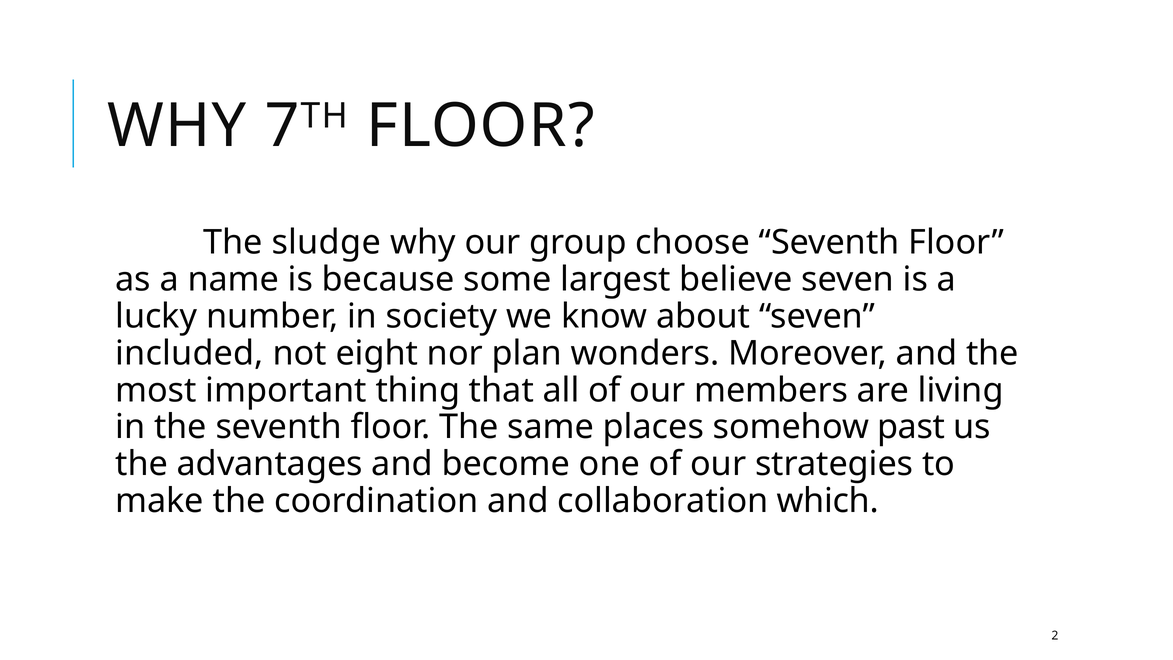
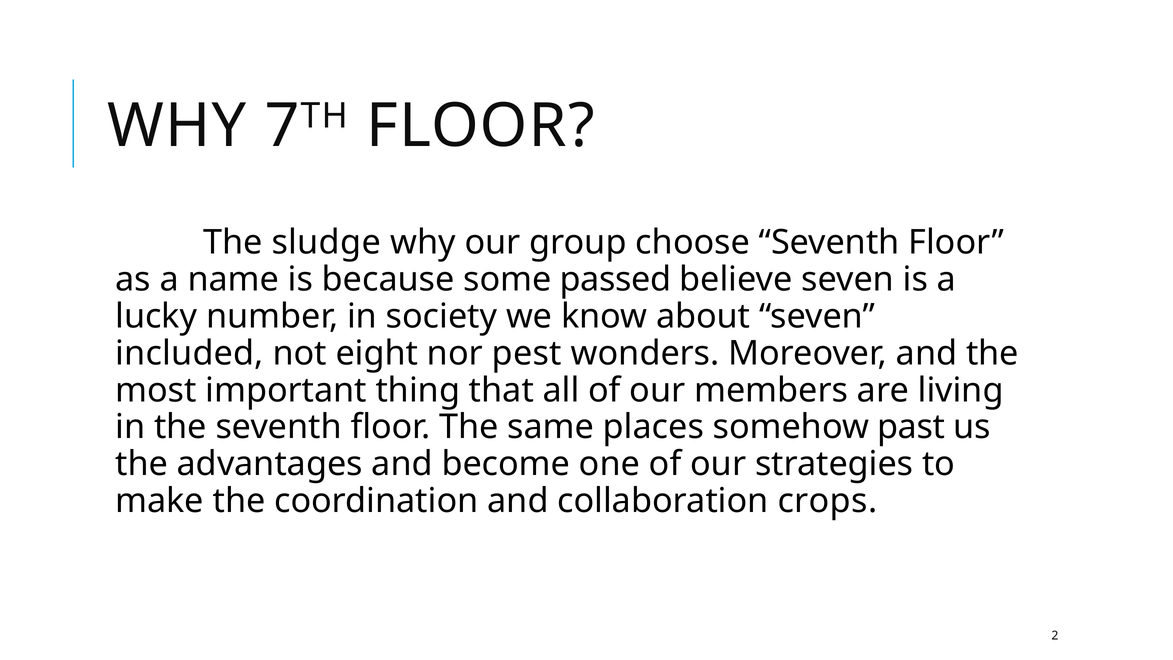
largest: largest -> passed (616, 279)
plan: plan -> pest (527, 353)
which: which -> crops (827, 501)
